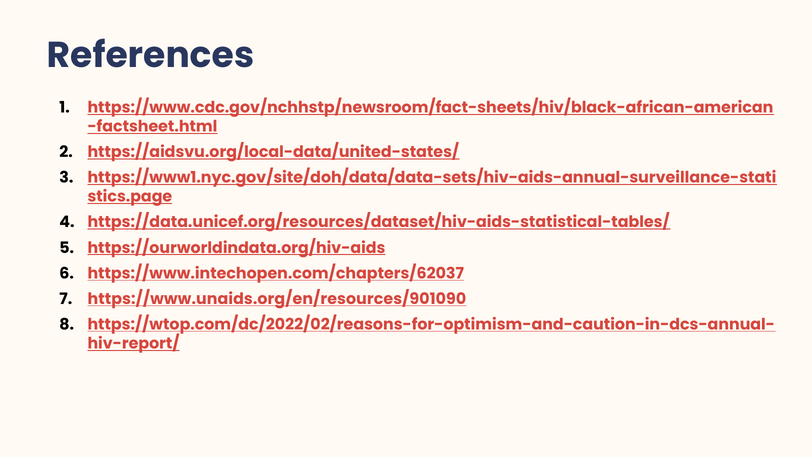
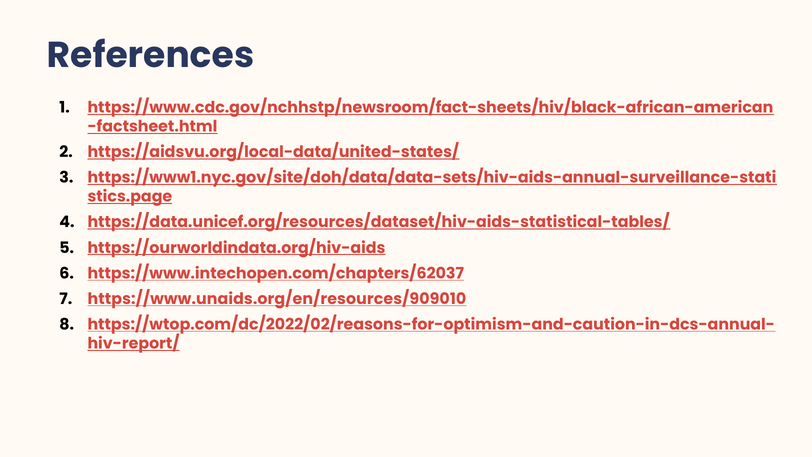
https://www.unaids.org/en/resources/901090: https://www.unaids.org/en/resources/901090 -> https://www.unaids.org/en/resources/909010 (277, 299)
